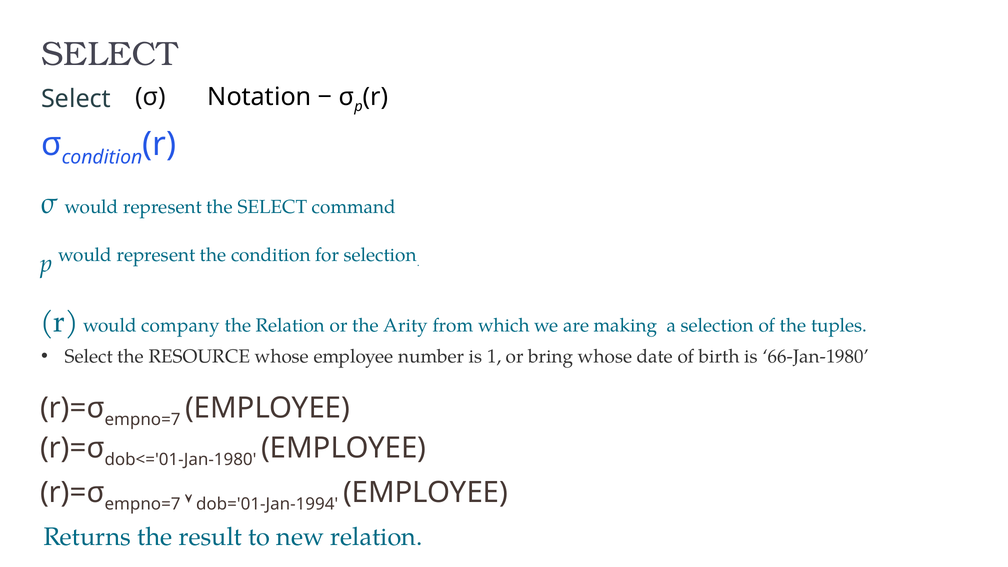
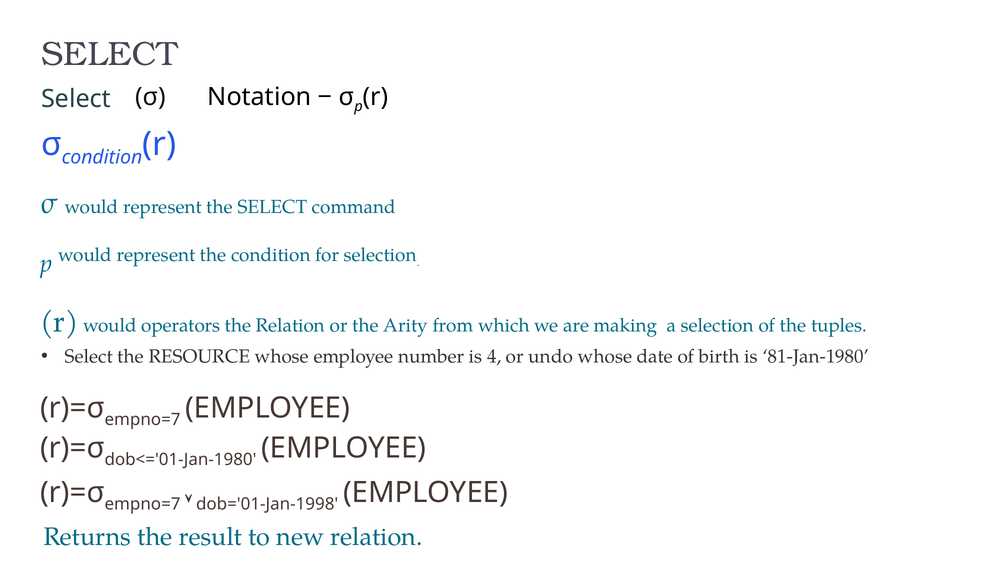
company: company -> operators (181, 326)
1: 1 -> 4 (494, 357)
bring: bring -> undo (551, 357)
66-Jan-1980: 66-Jan-1980 -> 81-Jan-1980 (816, 357)
dob='01-Jan-1994: dob='01-Jan-1994 -> dob='01-Jan-1998 (267, 504)
